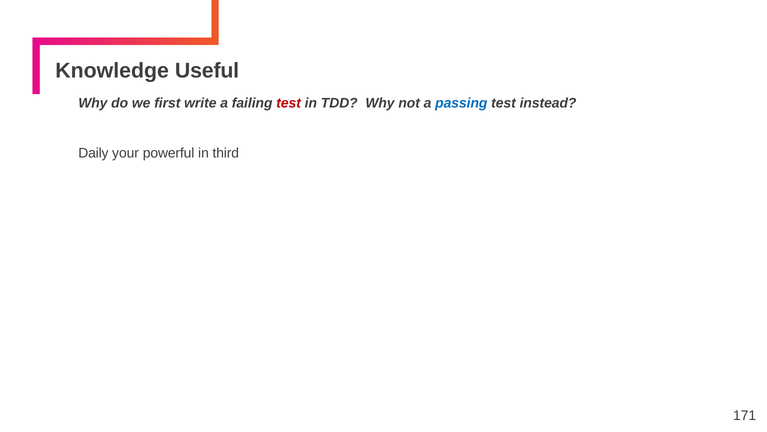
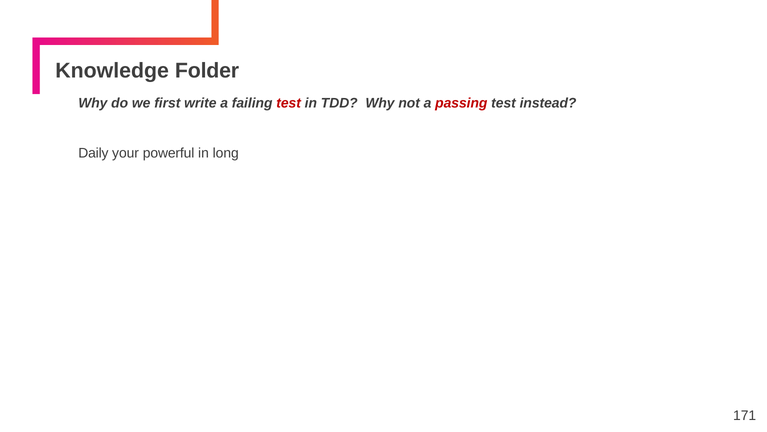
Useful: Useful -> Folder (207, 71)
passing colour: blue -> red (461, 103)
third: third -> long (226, 153)
